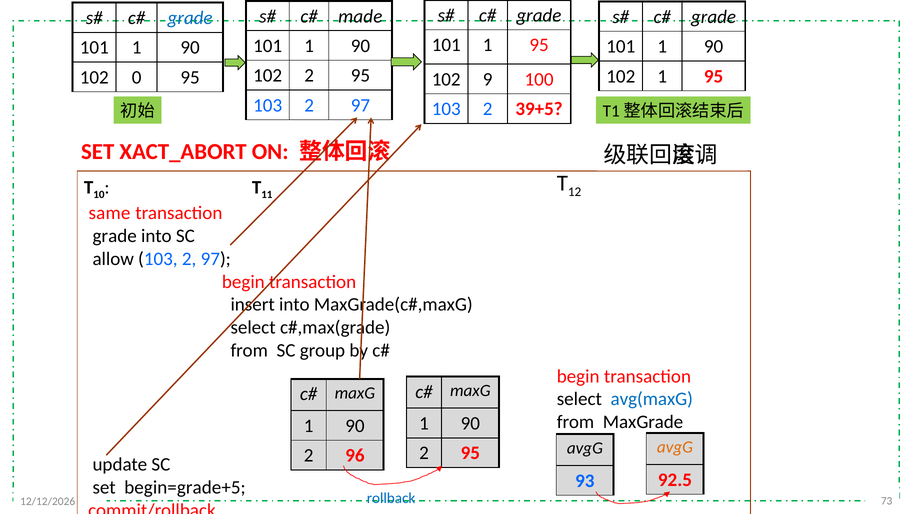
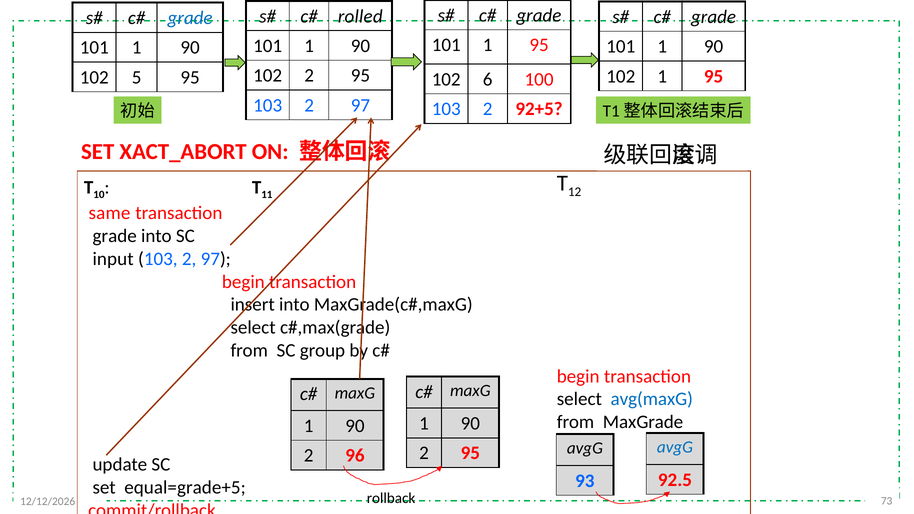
made: made -> rolled (360, 16)
0: 0 -> 5 (137, 77)
9: 9 -> 6 (488, 79)
39+5: 39+5 -> 92+5 (539, 109)
allow: allow -> input (113, 259)
avgG colour: orange -> blue (675, 447)
begin=grade+5: begin=grade+5 -> equal=grade+5 (185, 488)
rollback colour: blue -> black (391, 498)
